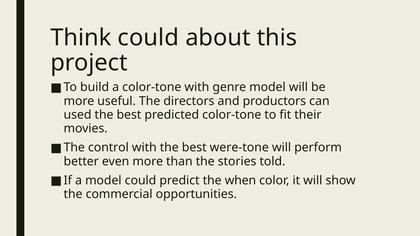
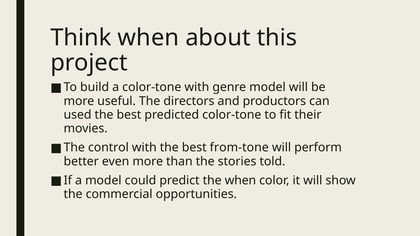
Think could: could -> when (148, 38)
were-tone: were-tone -> from-tone (239, 148)
